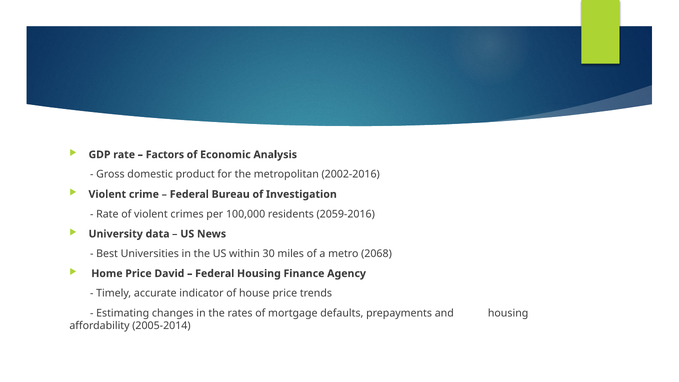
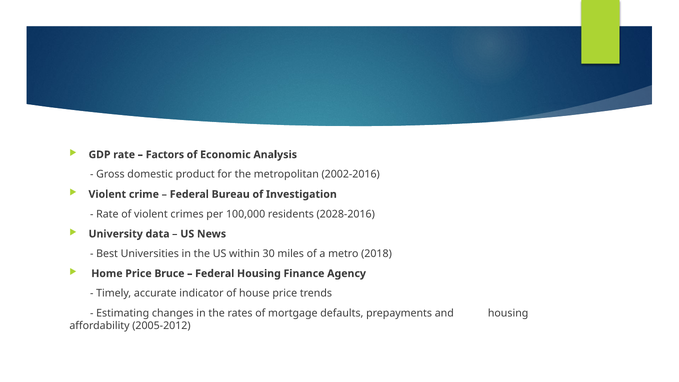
2059-2016: 2059-2016 -> 2028-2016 (346, 214)
2068: 2068 -> 2018 (376, 254)
David: David -> Bruce (169, 273)
2005-2014: 2005-2014 -> 2005-2012 (161, 326)
